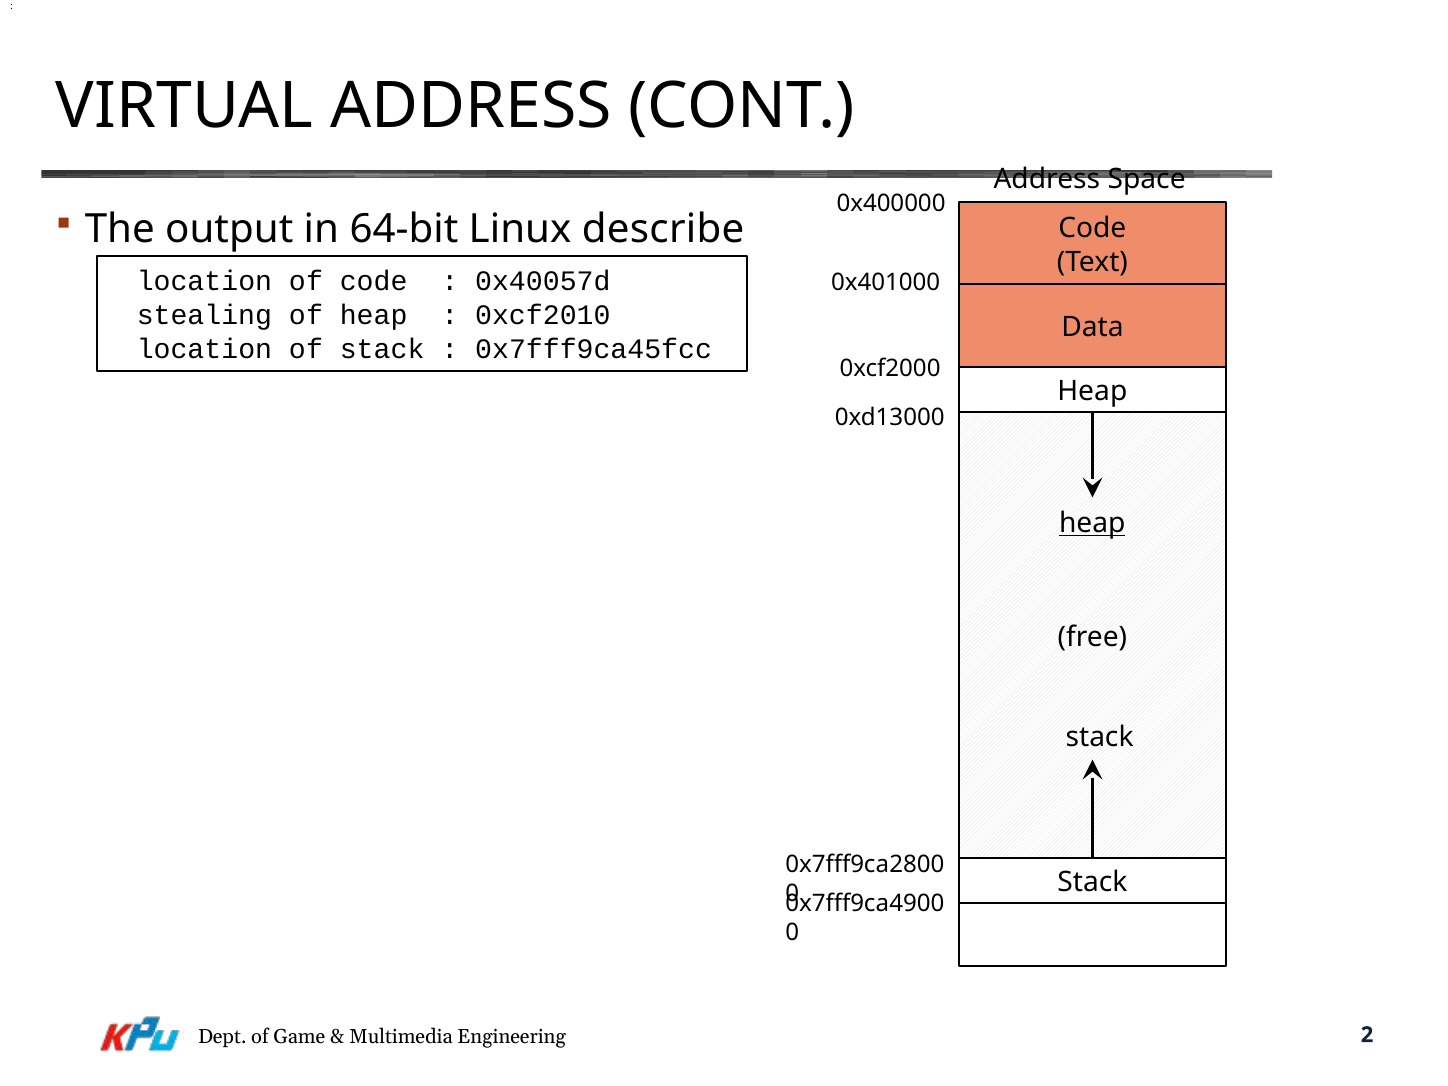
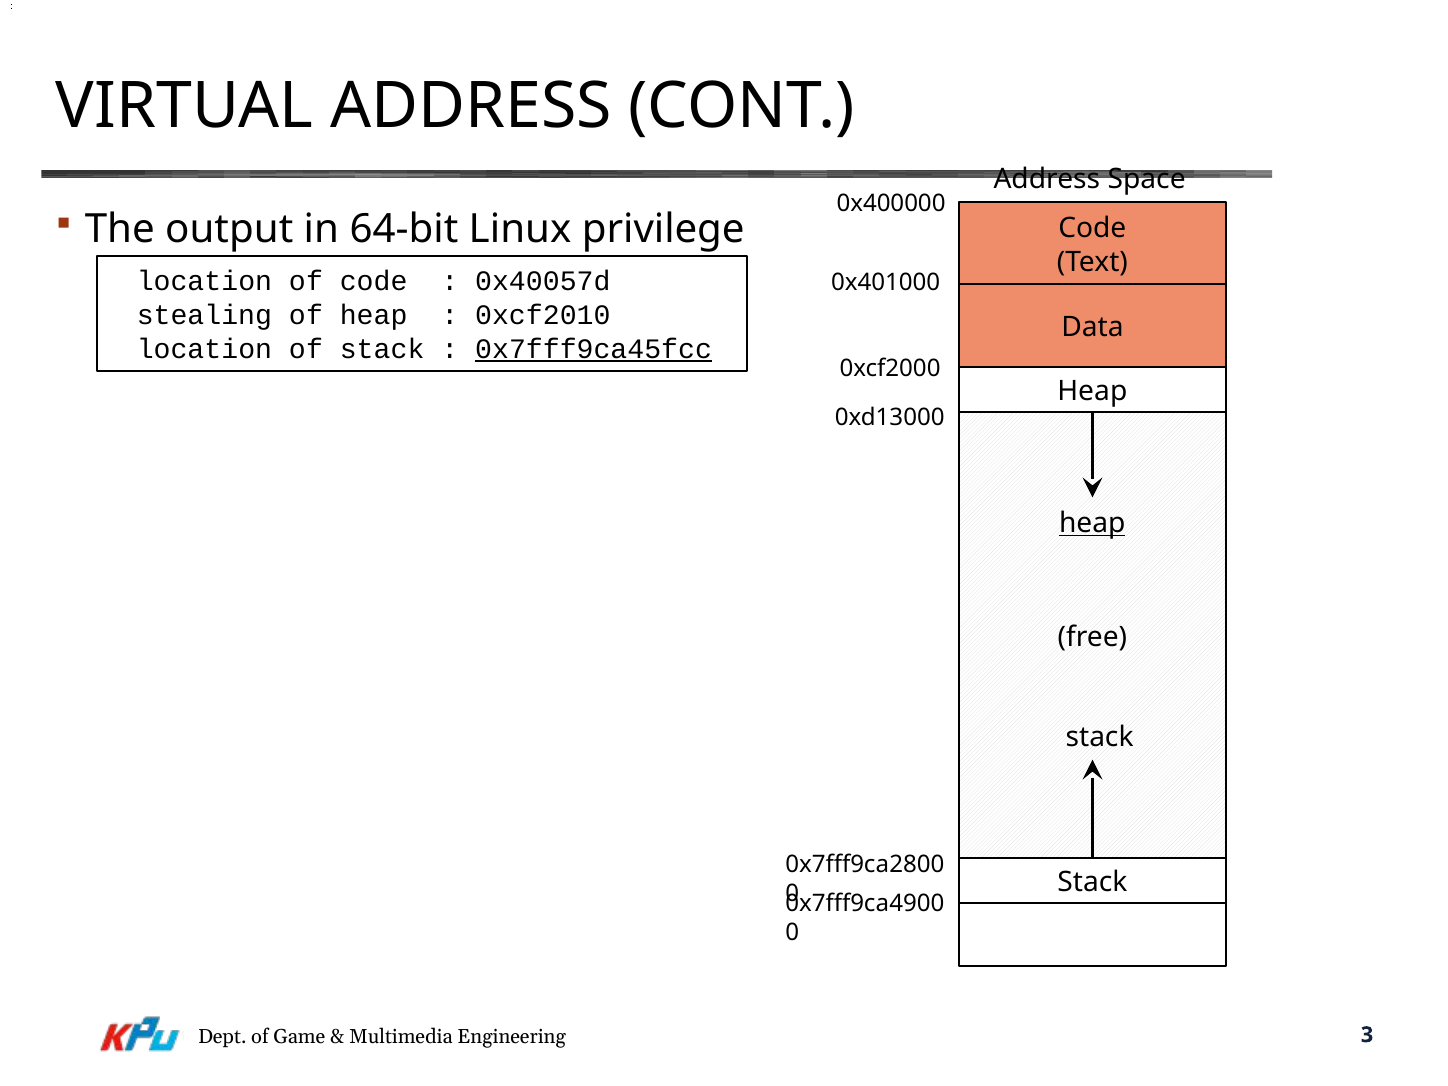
describe: describe -> privilege (663, 229)
0x7fff9ca45fcc underline: none -> present (594, 349)
2: 2 -> 3 (1367, 1035)
